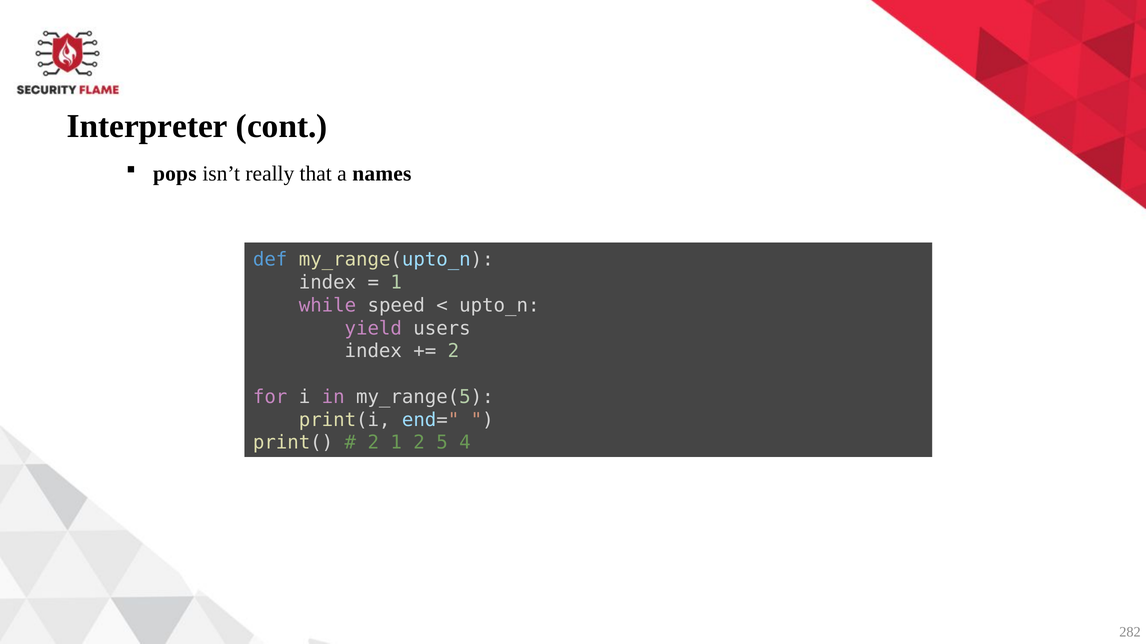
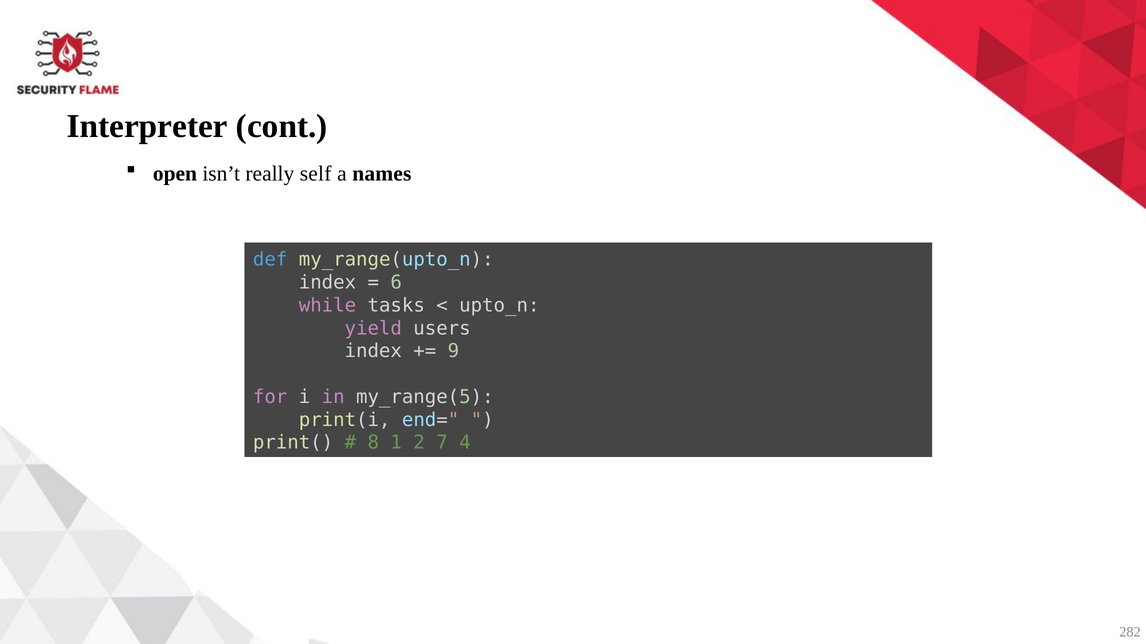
pops: pops -> open (175, 174)
that: that -> self (316, 174)
1: 1 -> 6 (396, 283)
speed: speed -> tasks (396, 306)
2: 2 -> 9 (453, 351)
2: 2 -> 8 (373, 443)
5: 5 -> 7 (442, 443)
